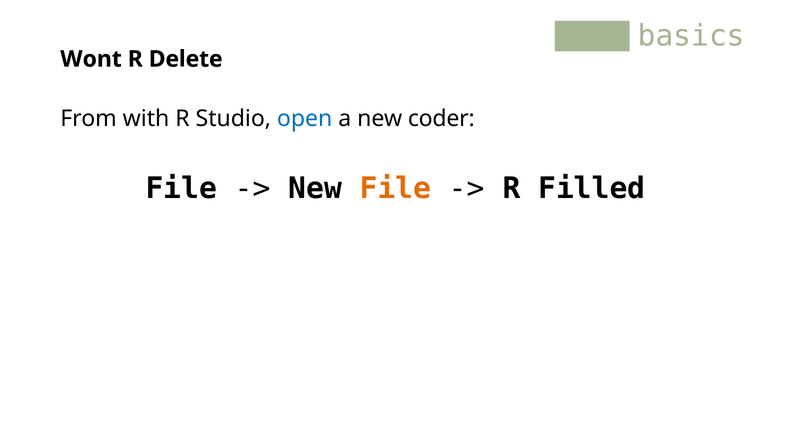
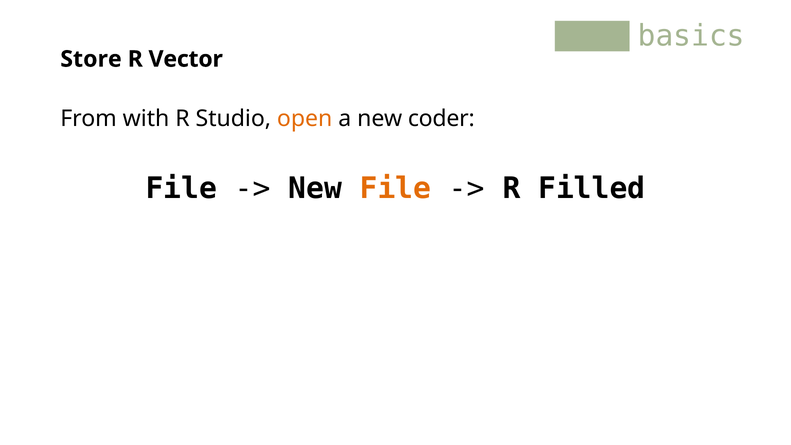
Wont: Wont -> Store (91, 59)
Delete: Delete -> Vector (186, 59)
open colour: blue -> orange (305, 119)
